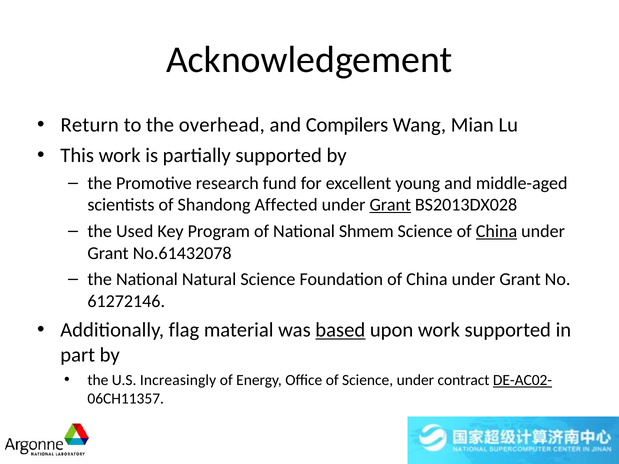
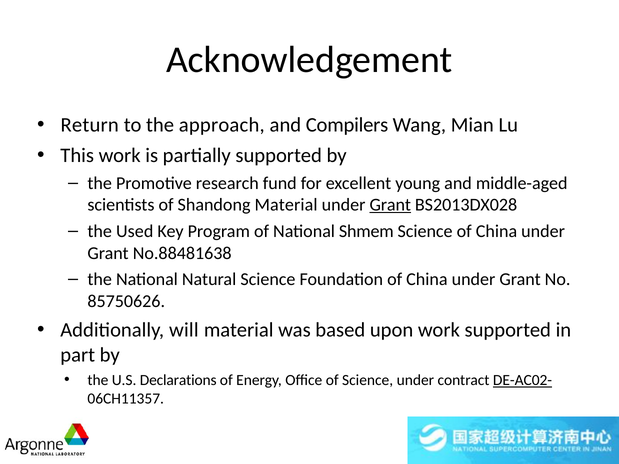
overhead: overhead -> approach (222, 125)
Shandong Affected: Affected -> Material (286, 205)
China underline: present -> none (496, 232)
No.61432078: No.61432078 -> No.88481638 (182, 253)
61272146: 61272146 -> 85750626 (126, 301)
flag: flag -> will (184, 330)
based underline: present -> none (340, 330)
Increasingly: Increasingly -> Declarations (178, 380)
